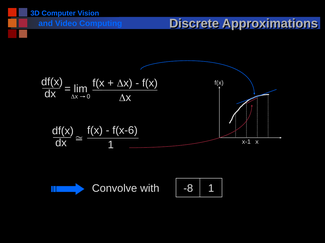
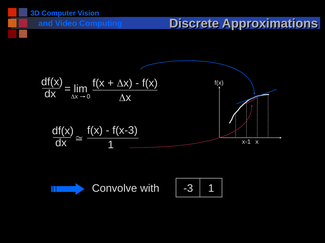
f(x-6: f(x-6 -> f(x-3 (125, 131)
-8: -8 -> -3 (188, 189)
